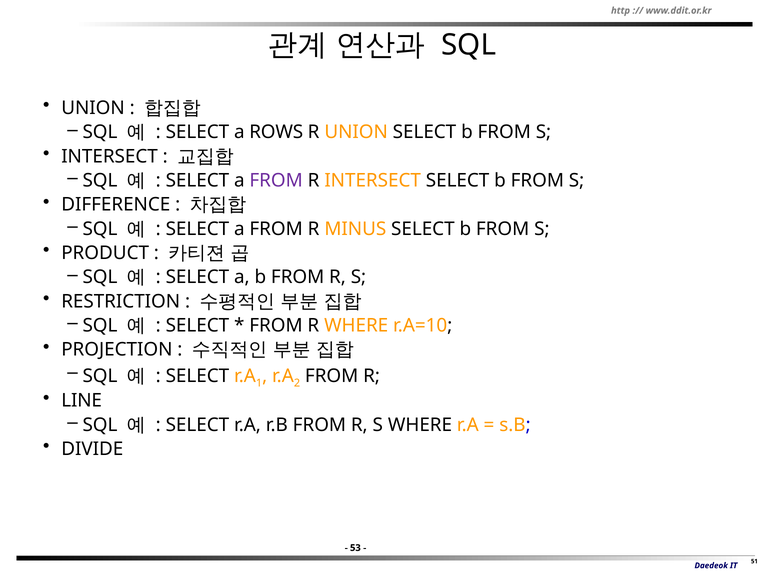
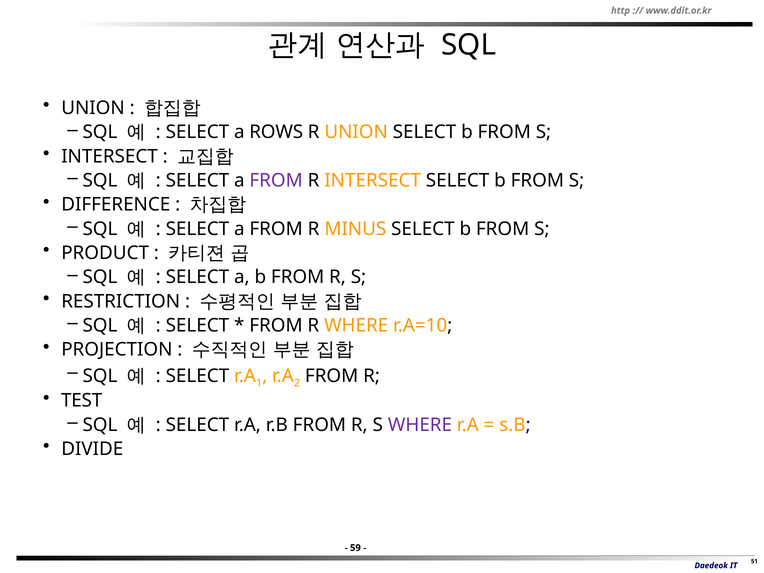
LINE: LINE -> TEST (82, 401)
WHERE colour: black -> purple (420, 425)
53: 53 -> 59 (355, 548)
